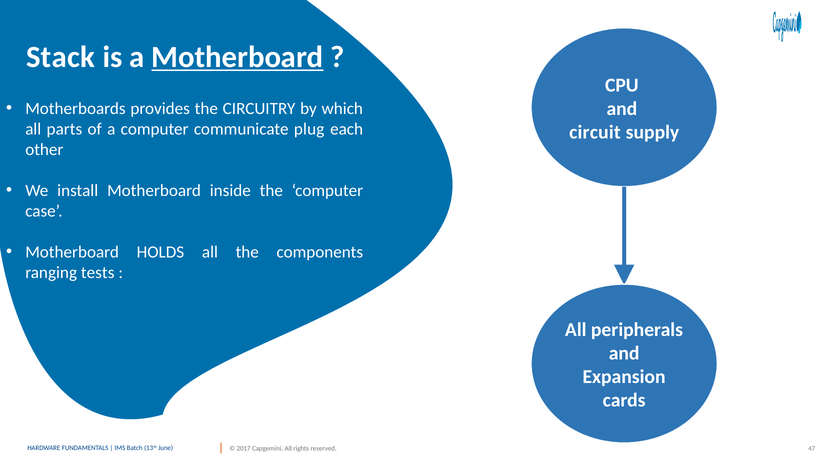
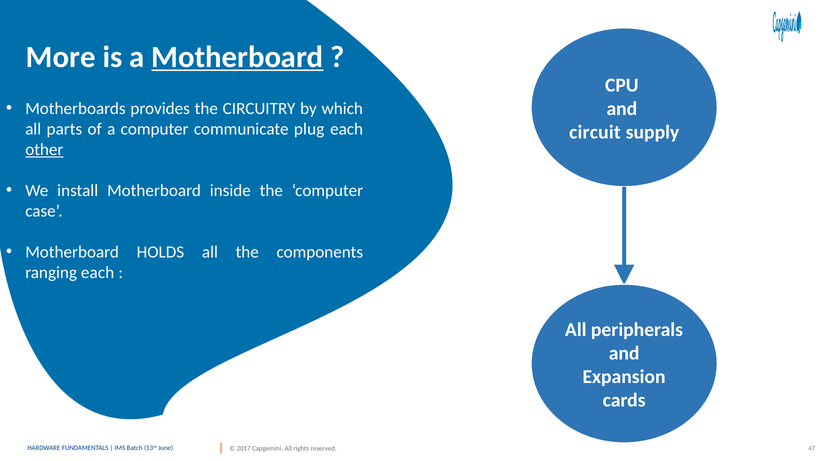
Stack: Stack -> More (61, 57)
other underline: none -> present (44, 150)
ranging tests: tests -> each (98, 273)
